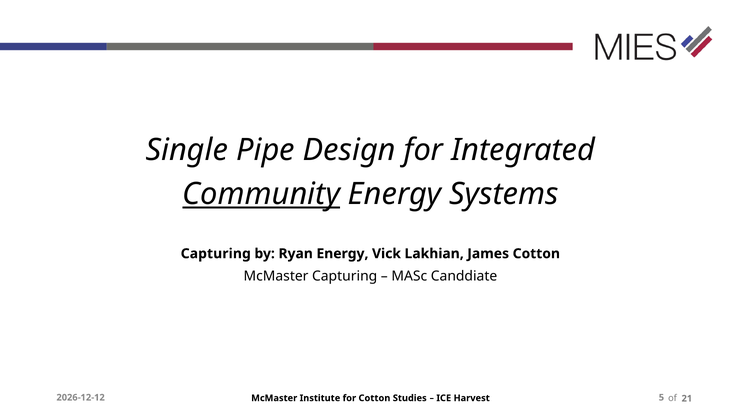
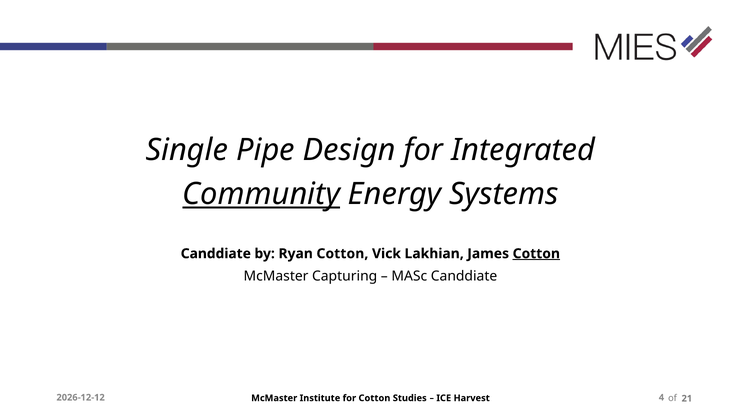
Capturing: Capturing -> Canddiate (216, 254)
Ryan Energy: Energy -> Cotton (342, 254)
Cotton underline: none -> present (536, 254)
5: 5 -> 4 (661, 397)
